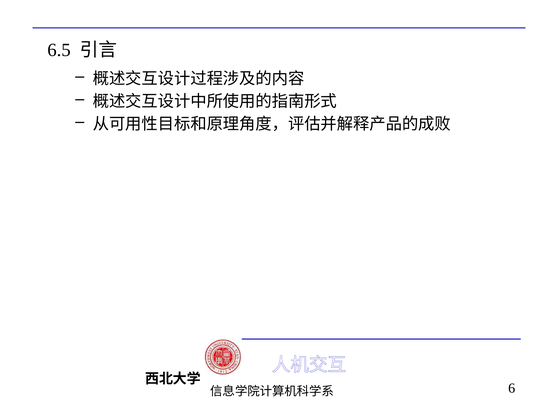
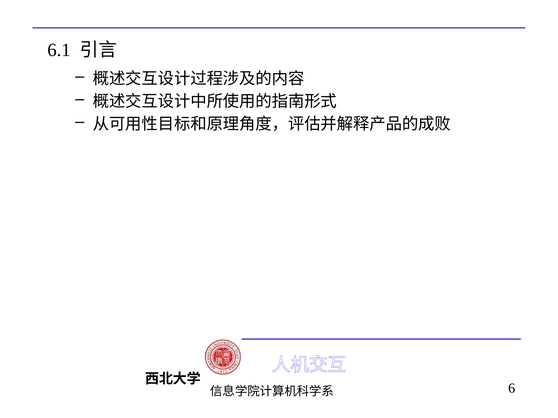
6.5: 6.5 -> 6.1 (59, 50)
